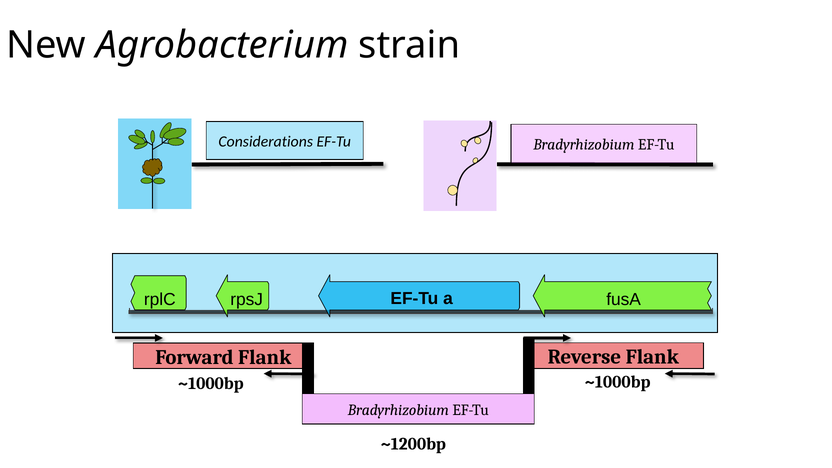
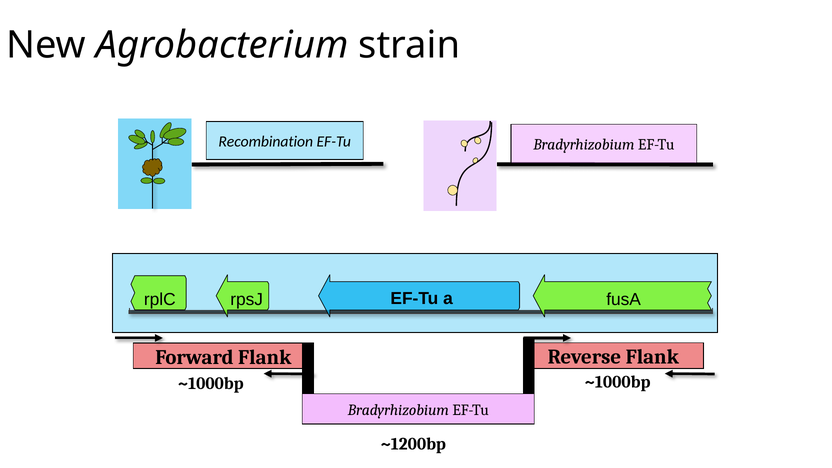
Considerations: Considerations -> Recombination (266, 142)
